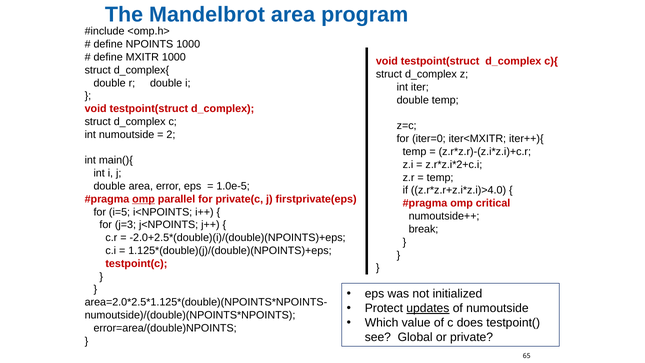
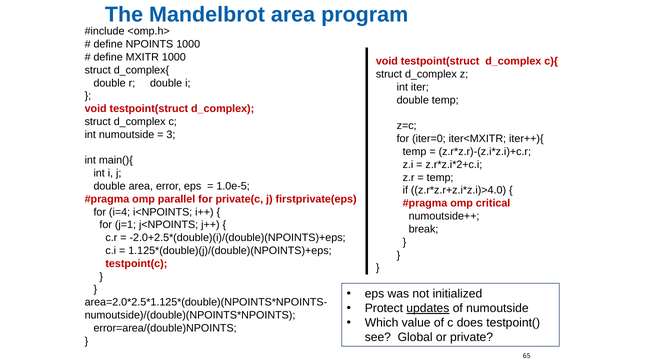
2: 2 -> 3 (171, 135)
omp underline: present -> none (144, 199)
i=5: i=5 -> i=4 (120, 212)
j=3: j=3 -> j=1 (125, 225)
